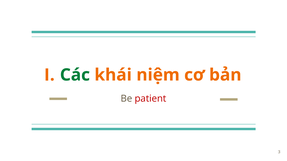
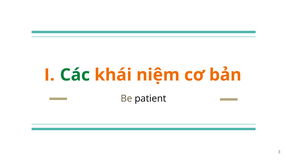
patient colour: red -> black (151, 99)
